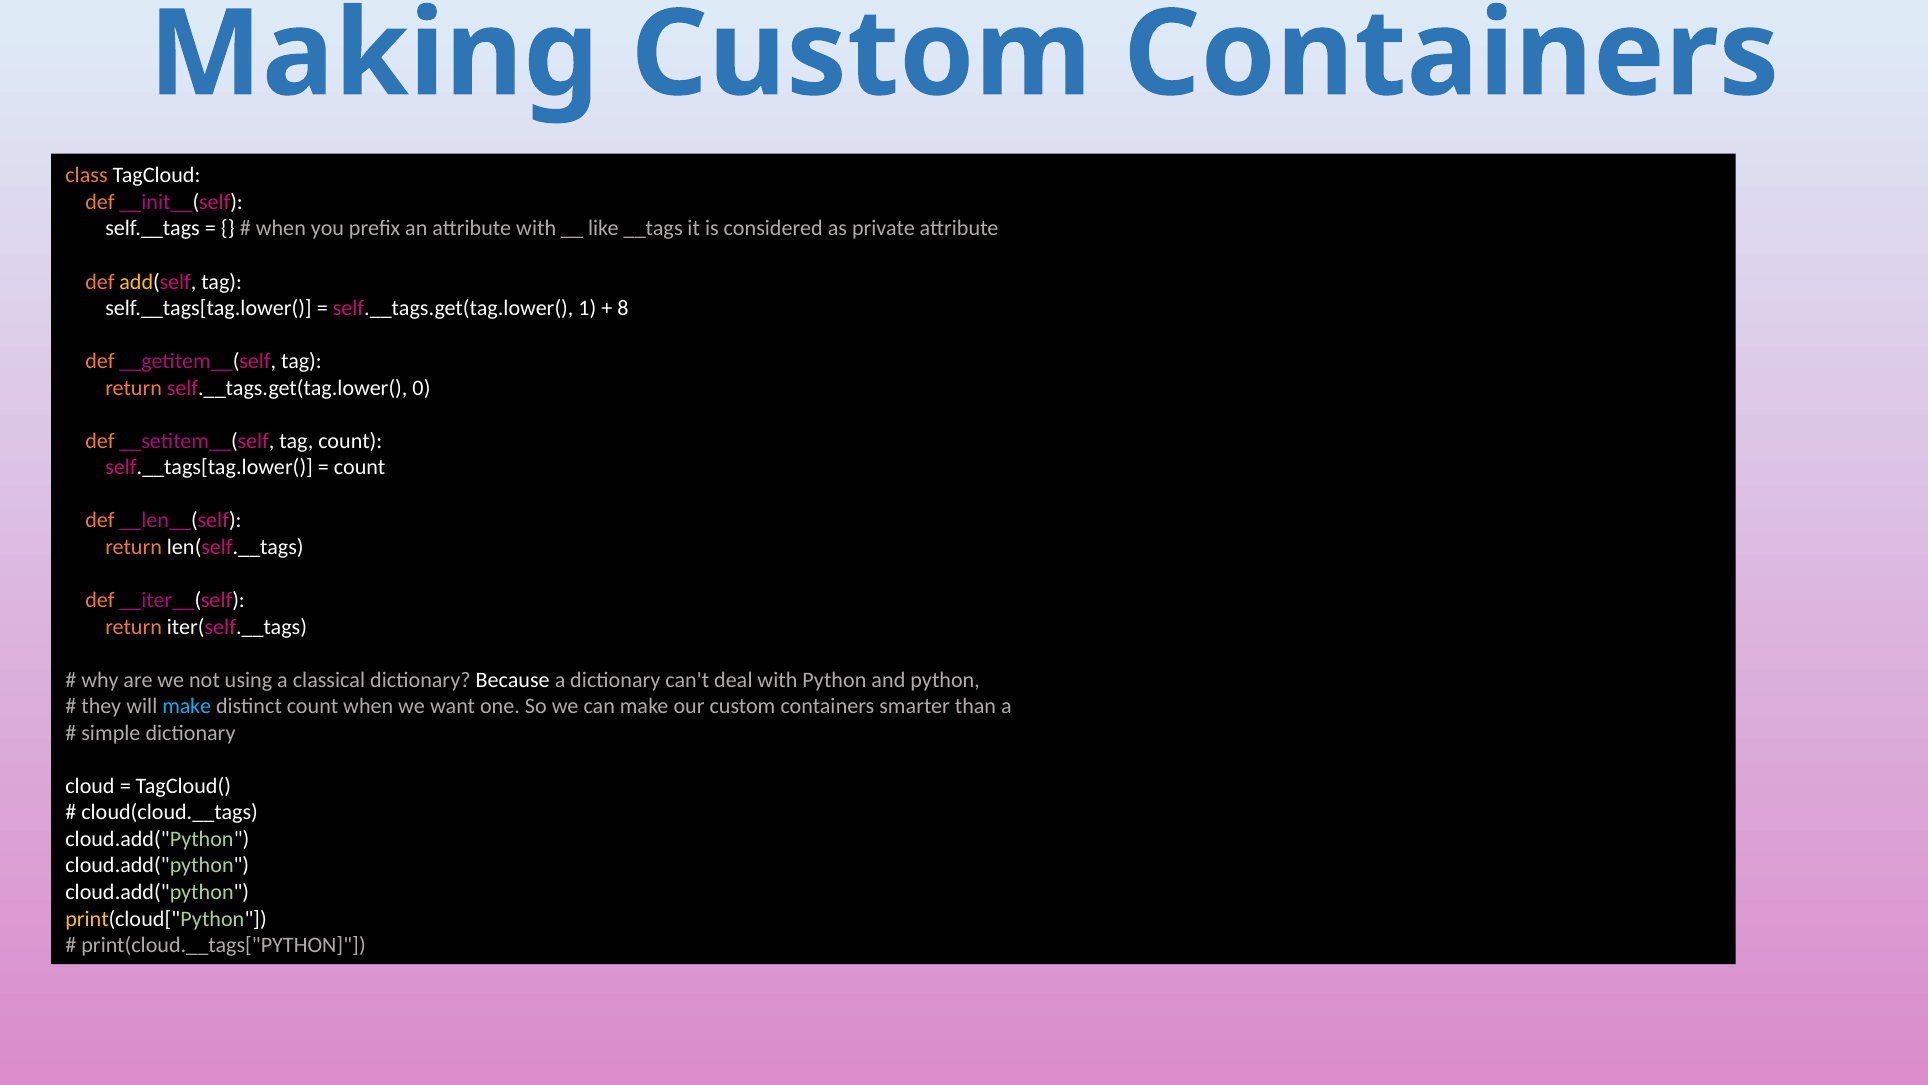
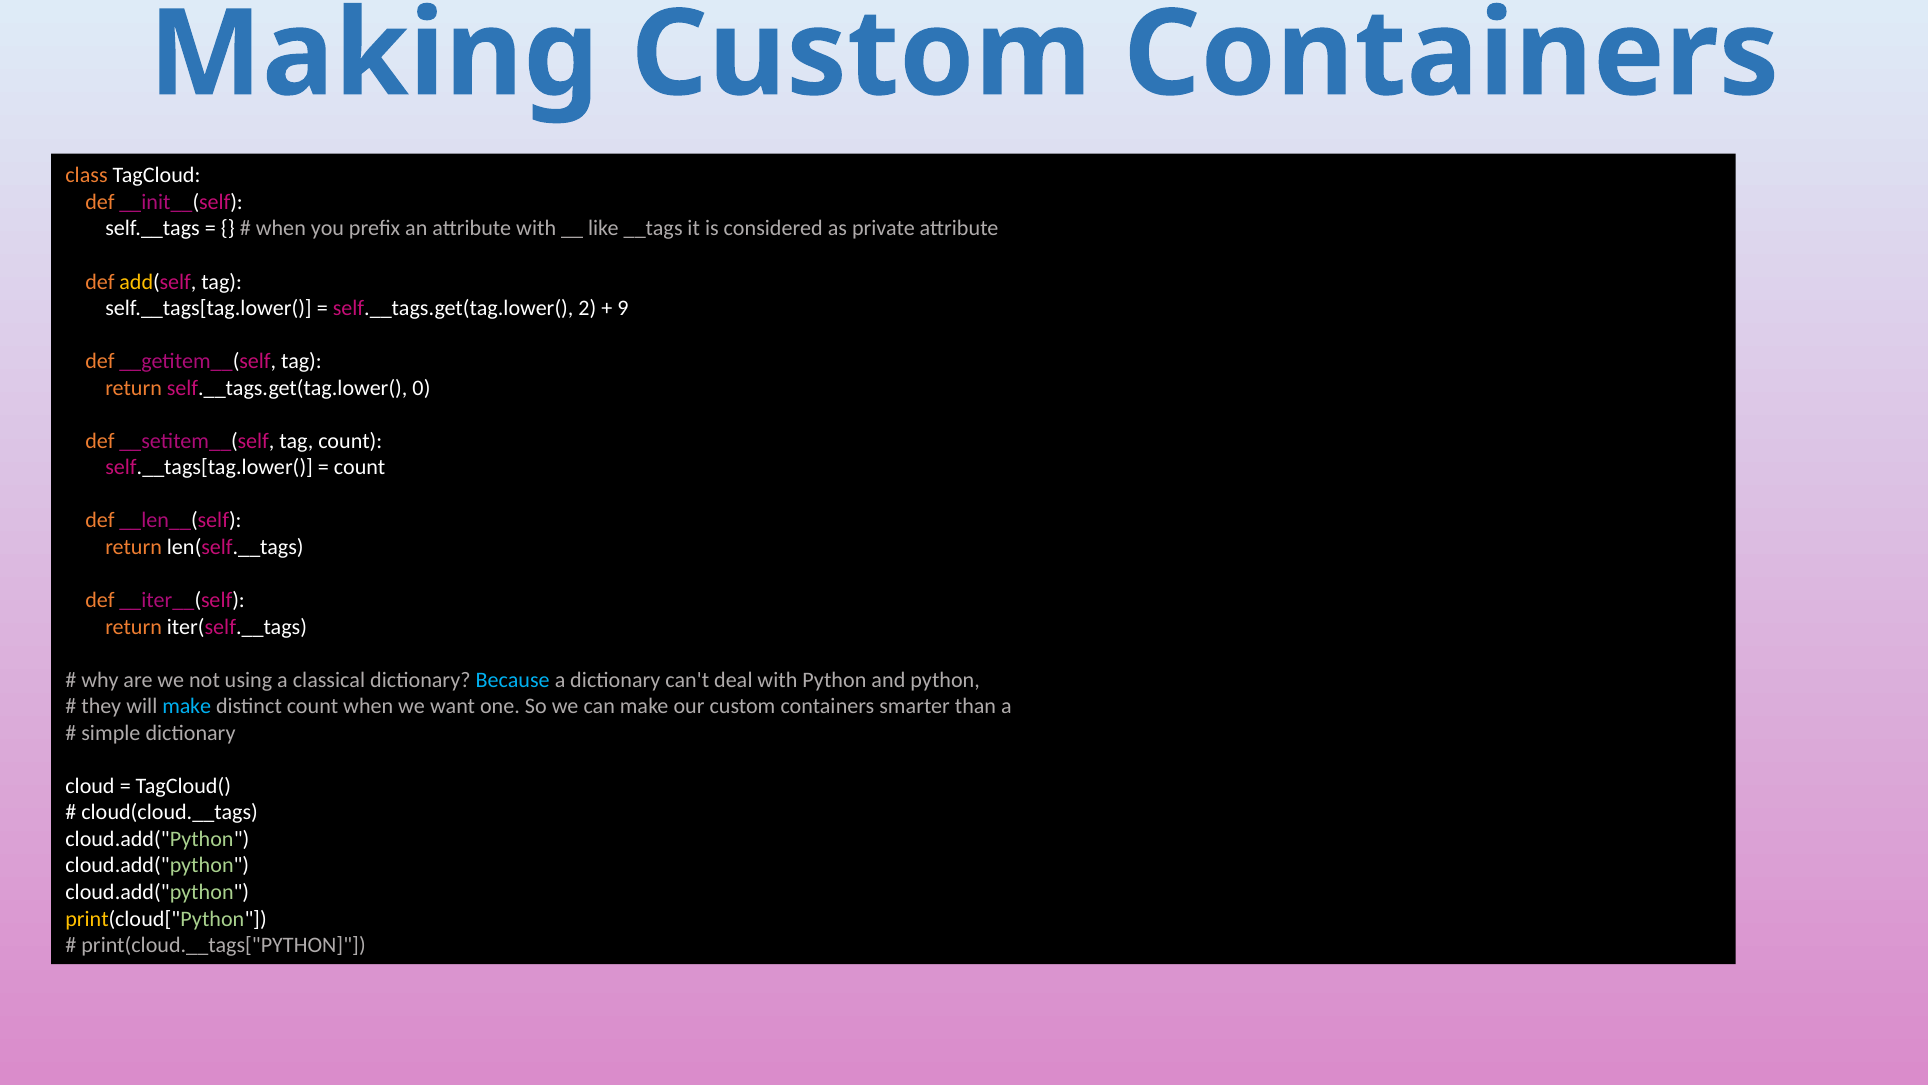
1: 1 -> 2 (587, 308)
8: 8 -> 9 (623, 308)
Because colour: white -> light blue (513, 680)
